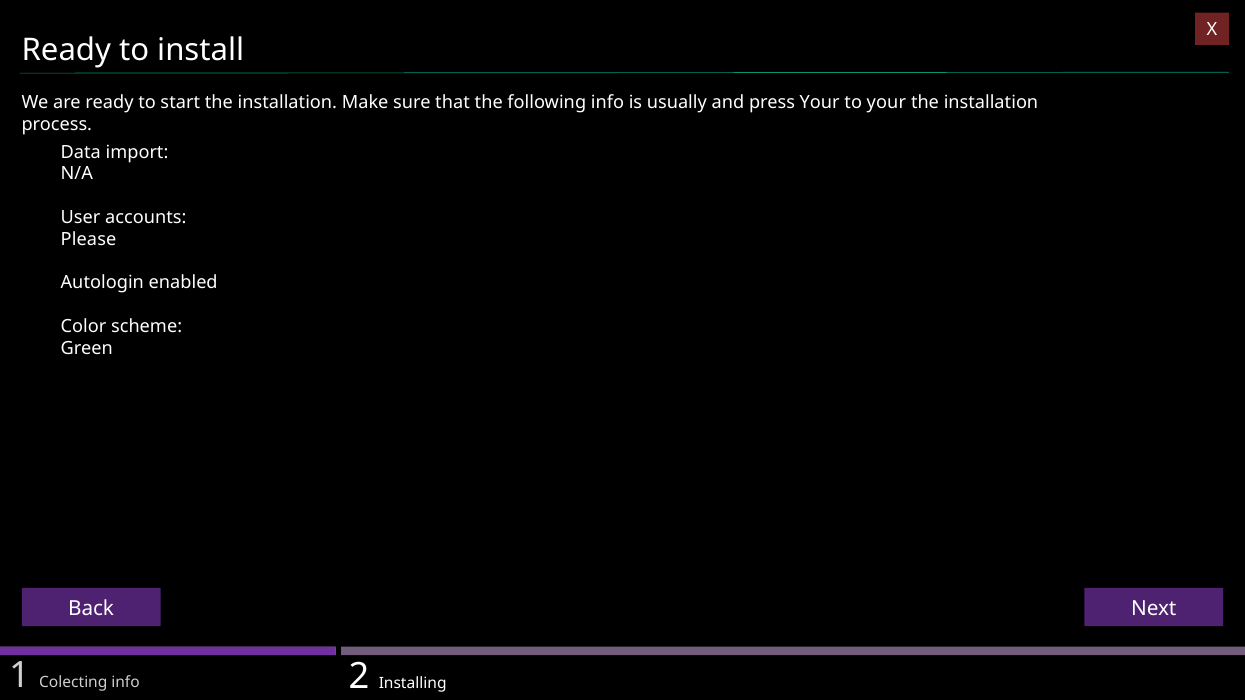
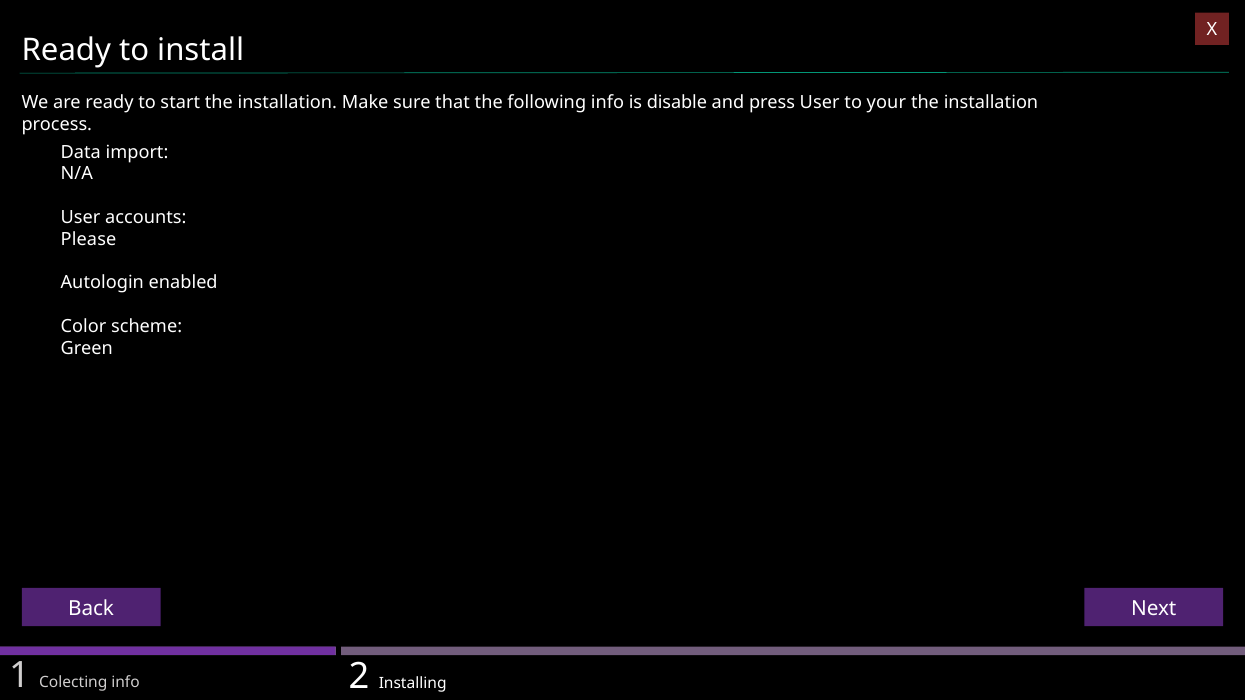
usually: usually -> disable (677, 103)
press Your: Your -> User (820, 103)
